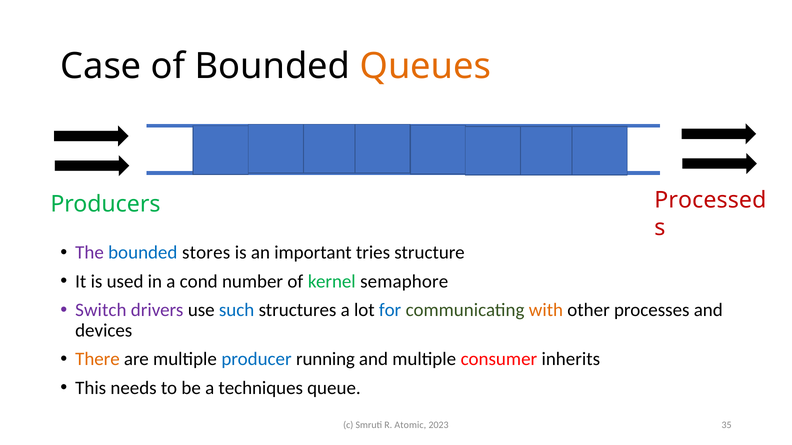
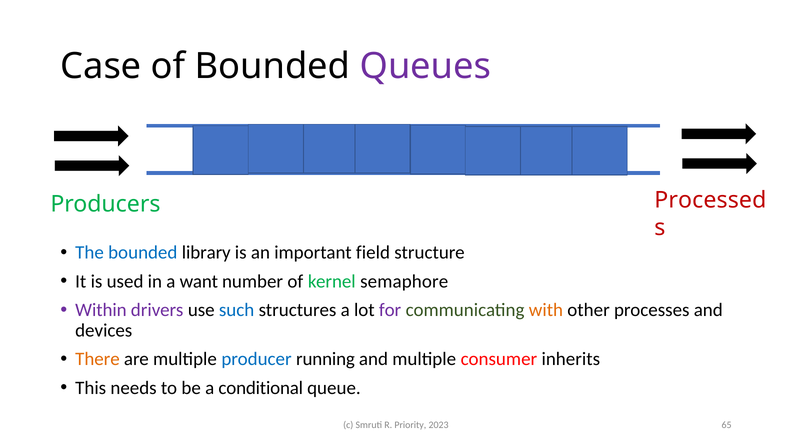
Queues colour: orange -> purple (425, 67)
The colour: purple -> blue (90, 253)
stores: stores -> library (206, 253)
tries: tries -> field (373, 253)
cond: cond -> want (199, 282)
Switch: Switch -> Within (101, 310)
for colour: blue -> purple (390, 310)
techniques: techniques -> conditional (261, 388)
Atomic: Atomic -> Priority (410, 425)
35: 35 -> 65 (727, 425)
